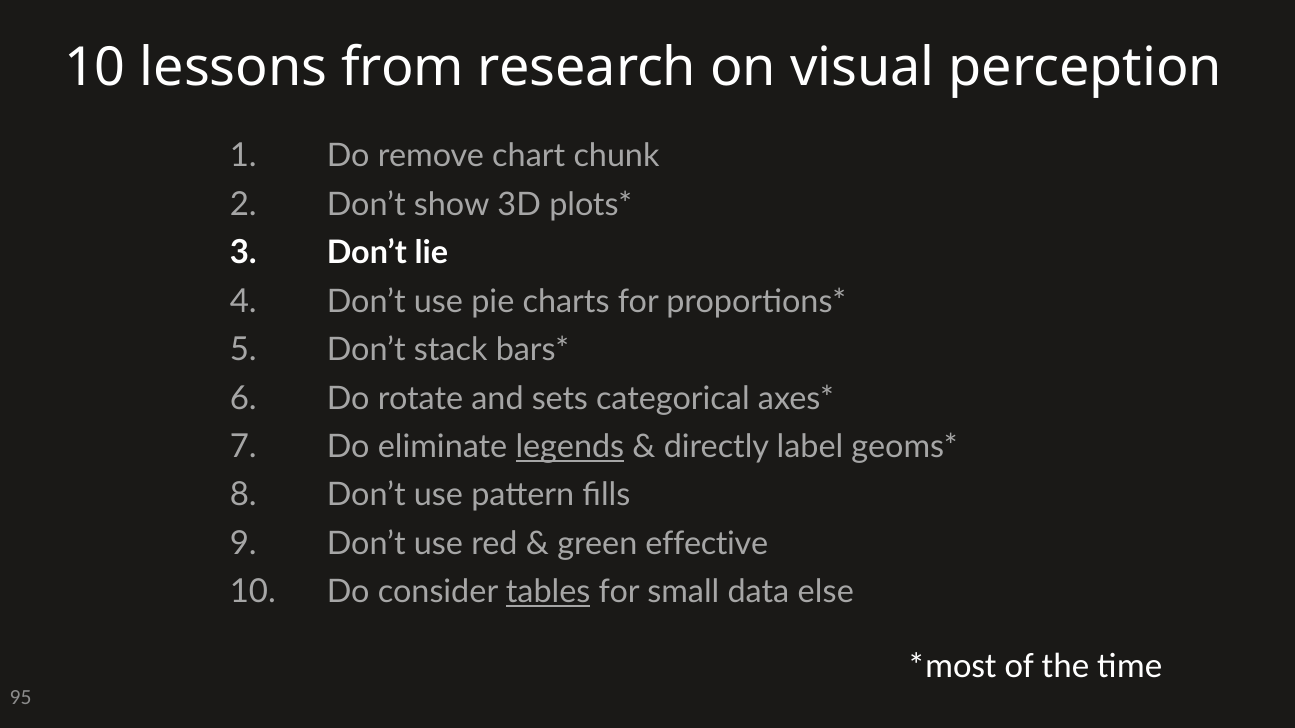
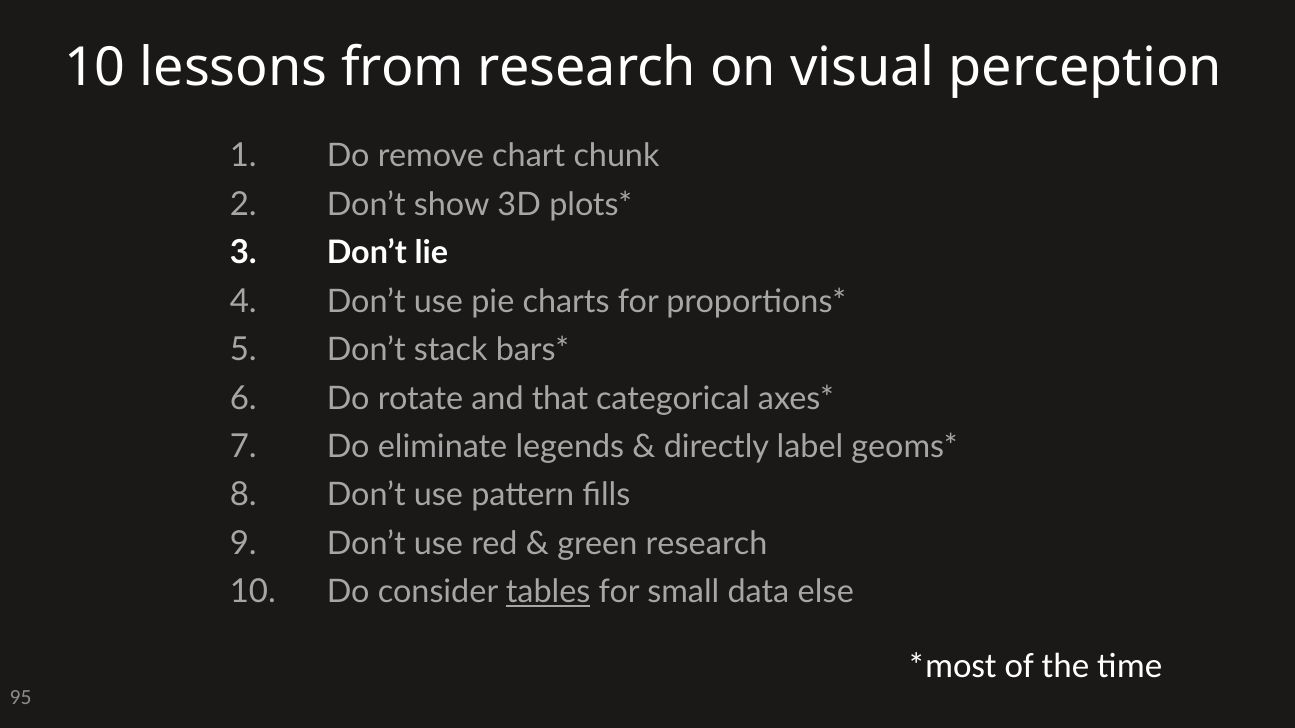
sets: sets -> that (560, 399)
legends underline: present -> none (570, 447)
green effective: effective -> research (707, 544)
